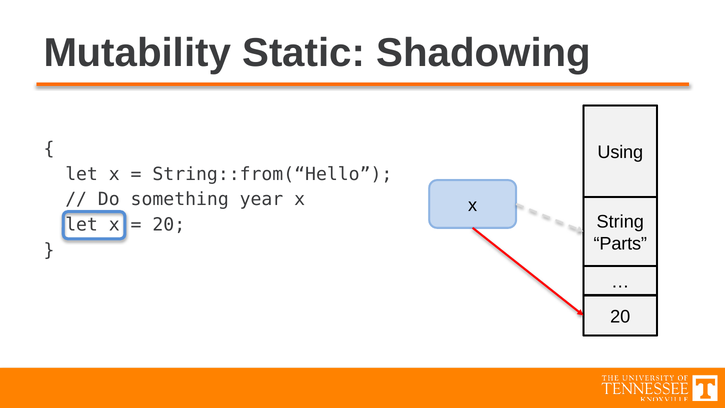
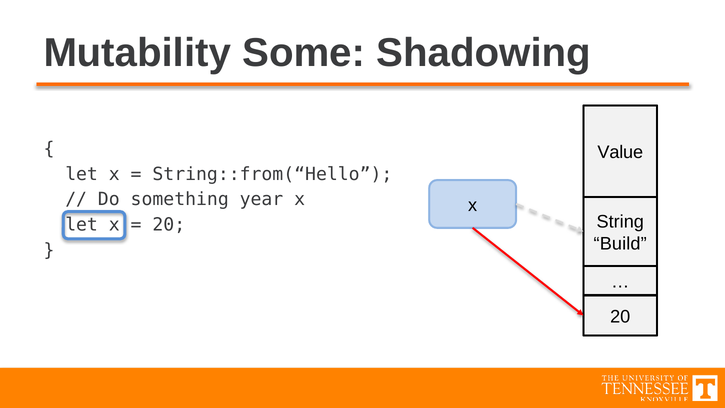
Static: Static -> Some (304, 53)
Using: Using -> Value (620, 152)
Parts: Parts -> Build (620, 243)
